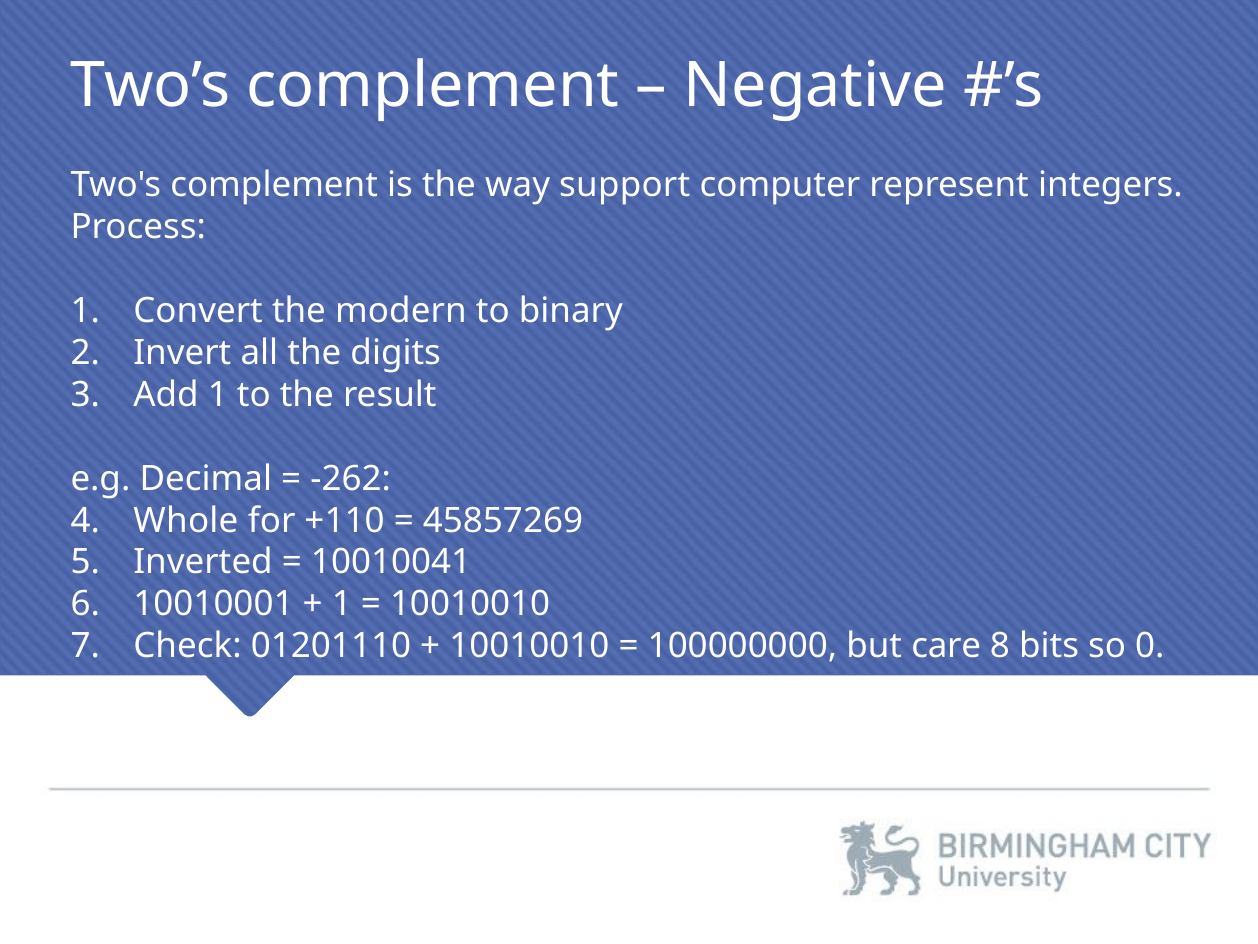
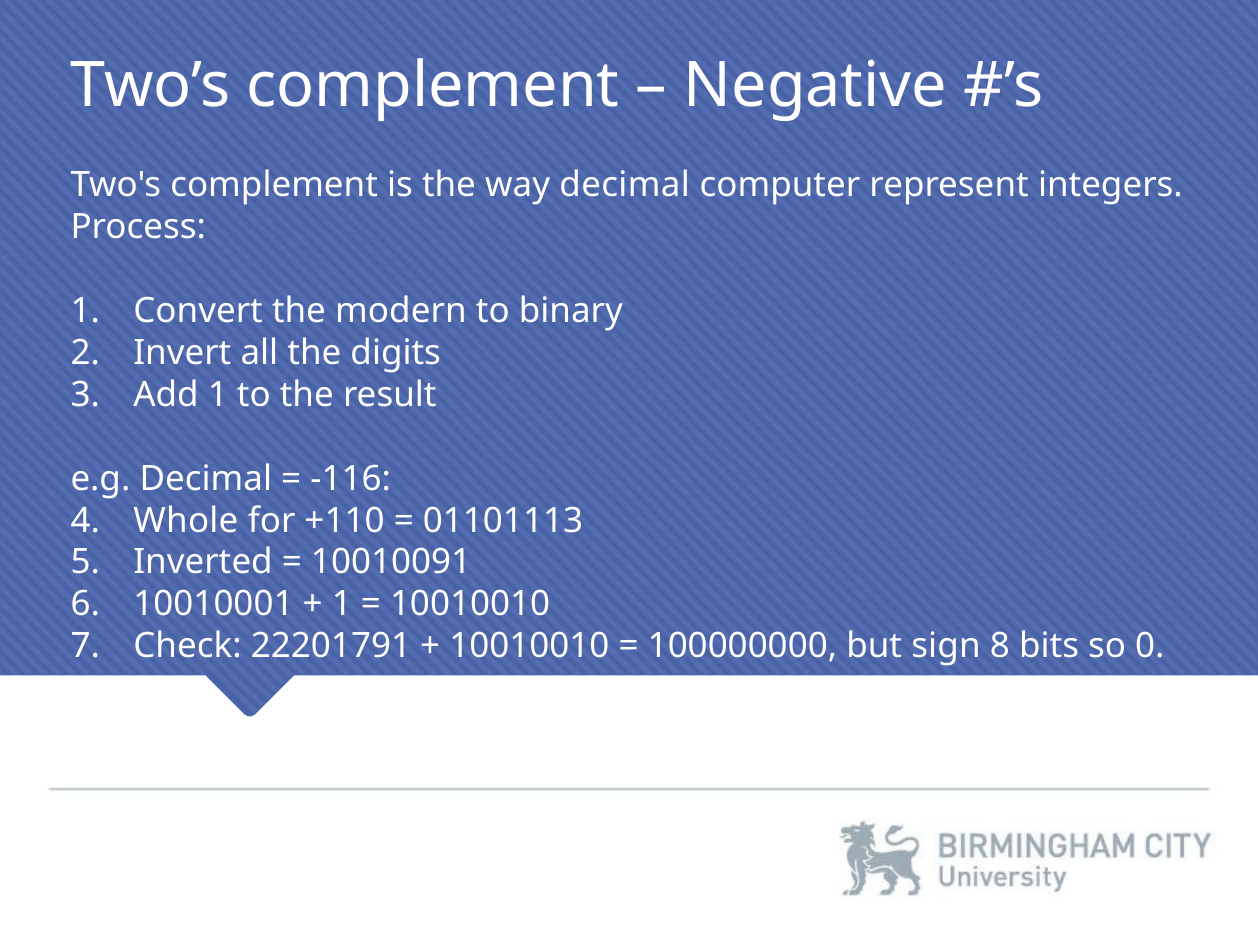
way support: support -> decimal (625, 185)
-262: -262 -> -116 (351, 478)
45857269: 45857269 -> 01101113 (503, 520)
10010041: 10010041 -> 10010091 (391, 562)
01201110: 01201110 -> 22201791 (331, 646)
care: care -> sign (946, 646)
